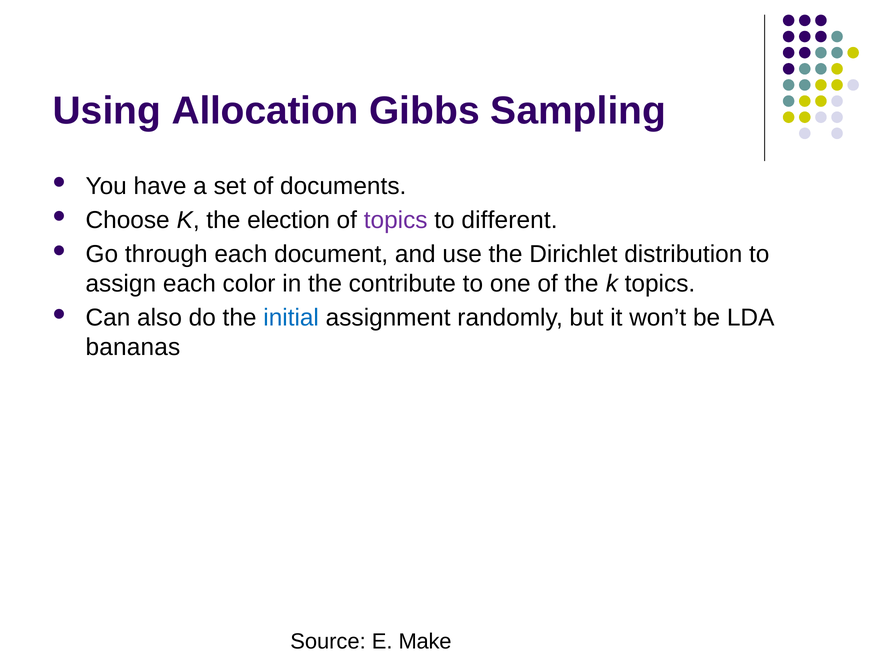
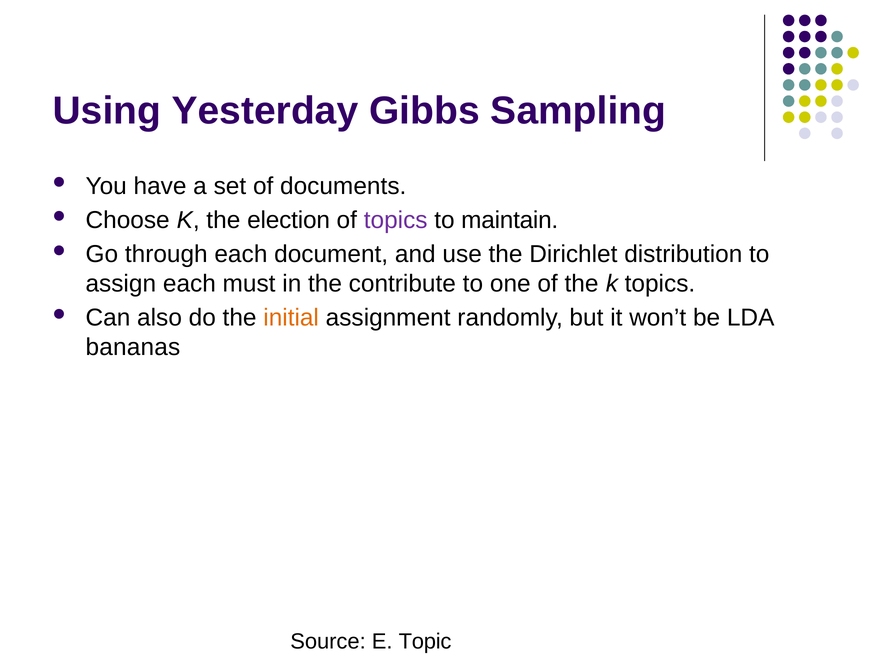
Allocation: Allocation -> Yesterday (265, 111)
different: different -> maintain (510, 220)
color: color -> must (249, 283)
initial colour: blue -> orange (291, 318)
Make: Make -> Topic (425, 641)
